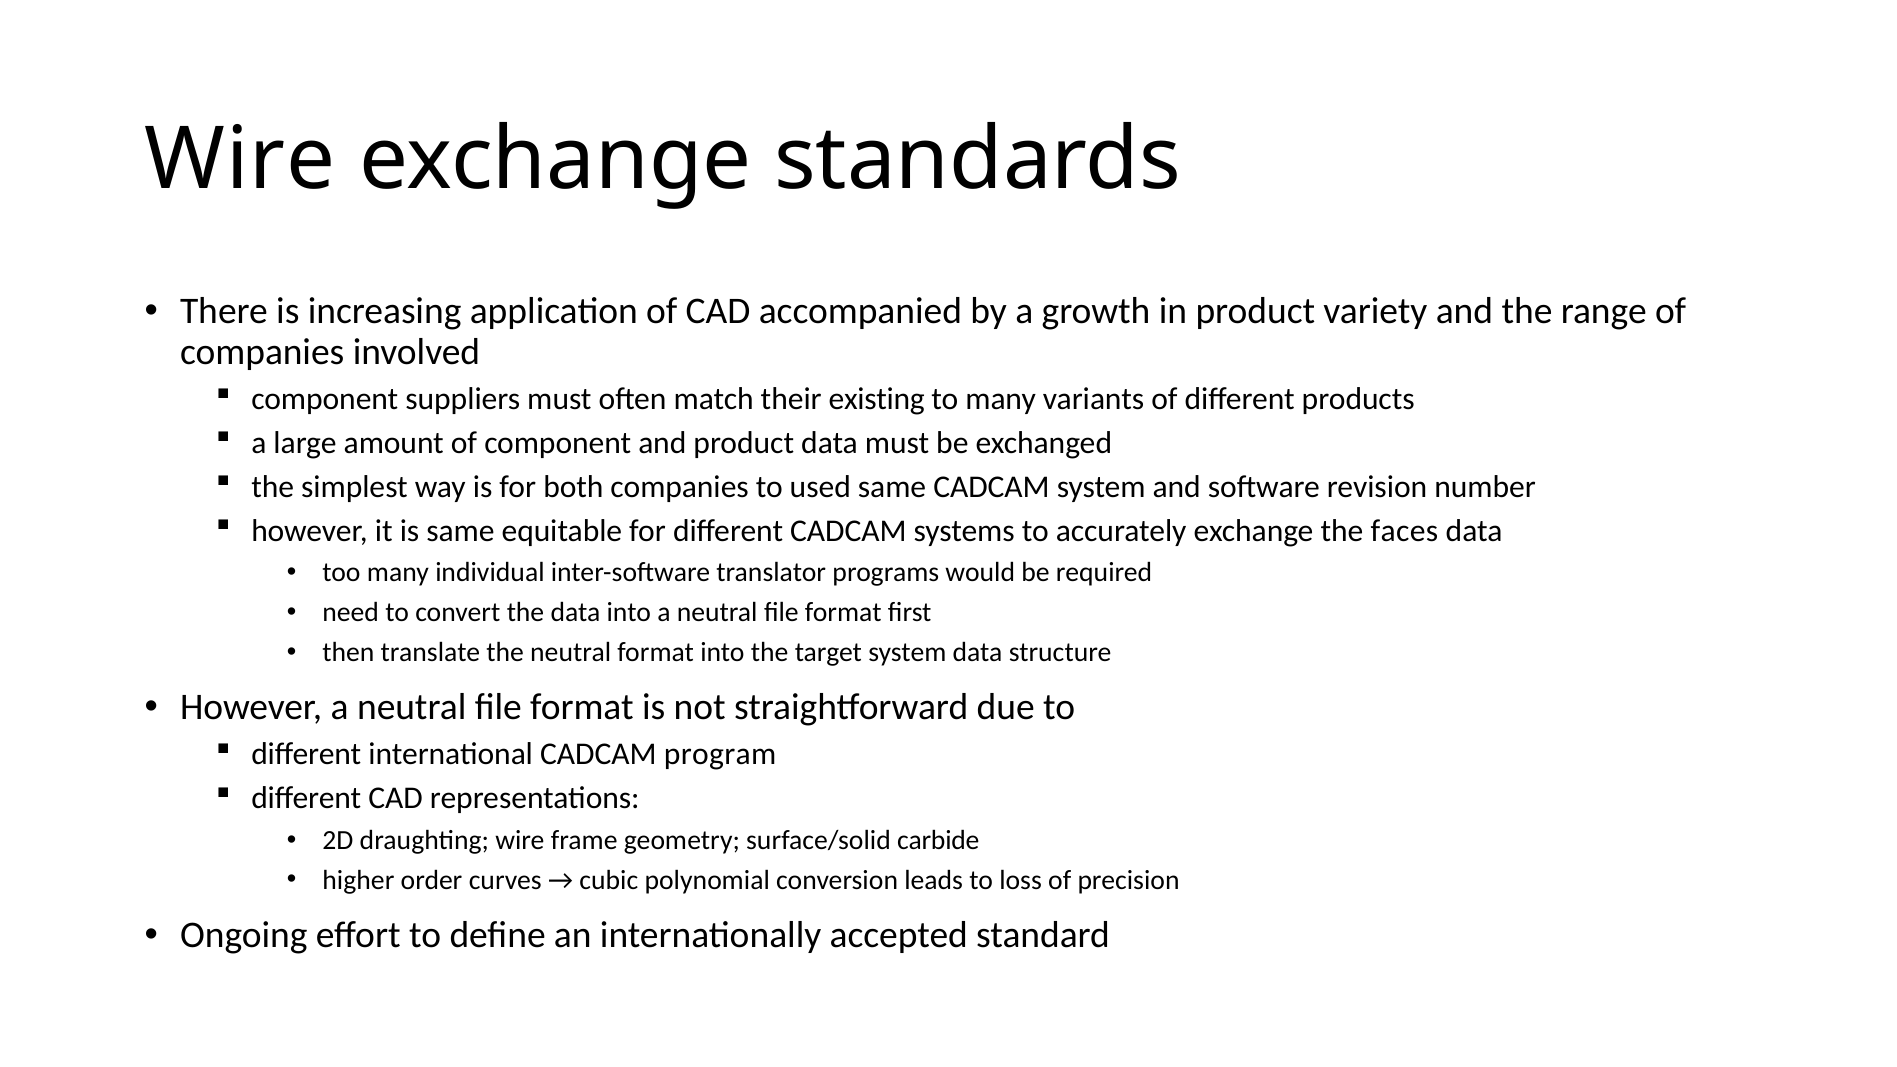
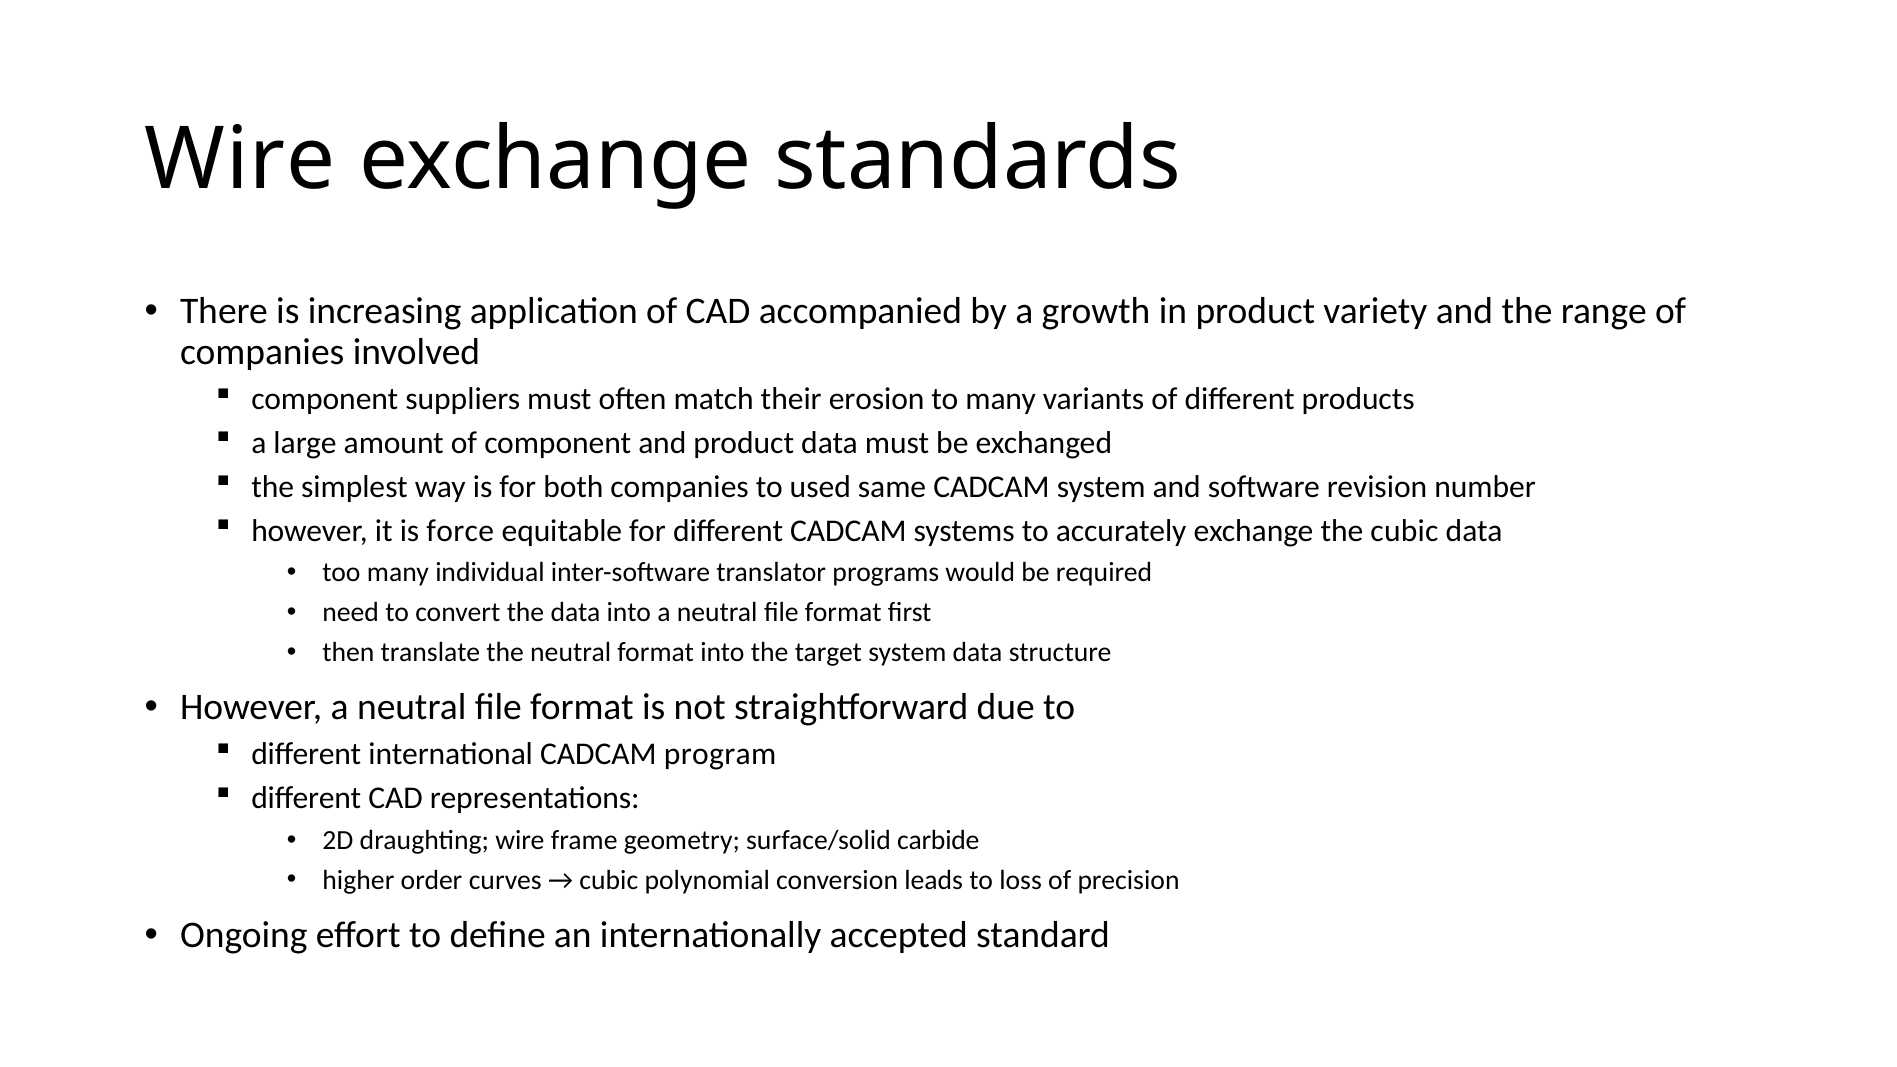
existing: existing -> erosion (877, 399)
is same: same -> force (460, 531)
the faces: faces -> cubic (1404, 531)
